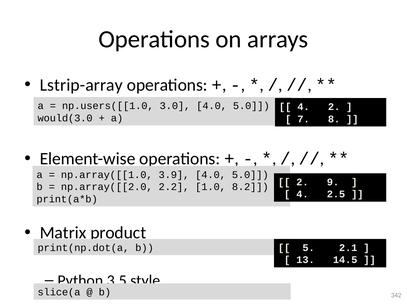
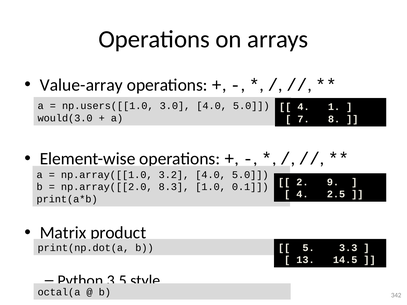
Lstrip-array: Lstrip-array -> Value-array (81, 85)
4 2: 2 -> 1 (334, 107)
3.9: 3.9 -> 3.2 (174, 175)
2.2: 2.2 -> 8.3 (174, 187)
8.2: 8.2 -> 0.1 (250, 187)
2.1: 2.1 -> 3.3 (348, 248)
slice(a: slice(a -> octal(a (59, 292)
